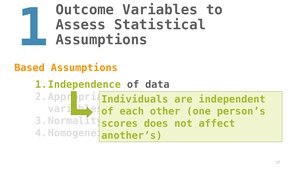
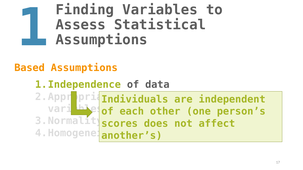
Outcome: Outcome -> Finding (85, 10)
